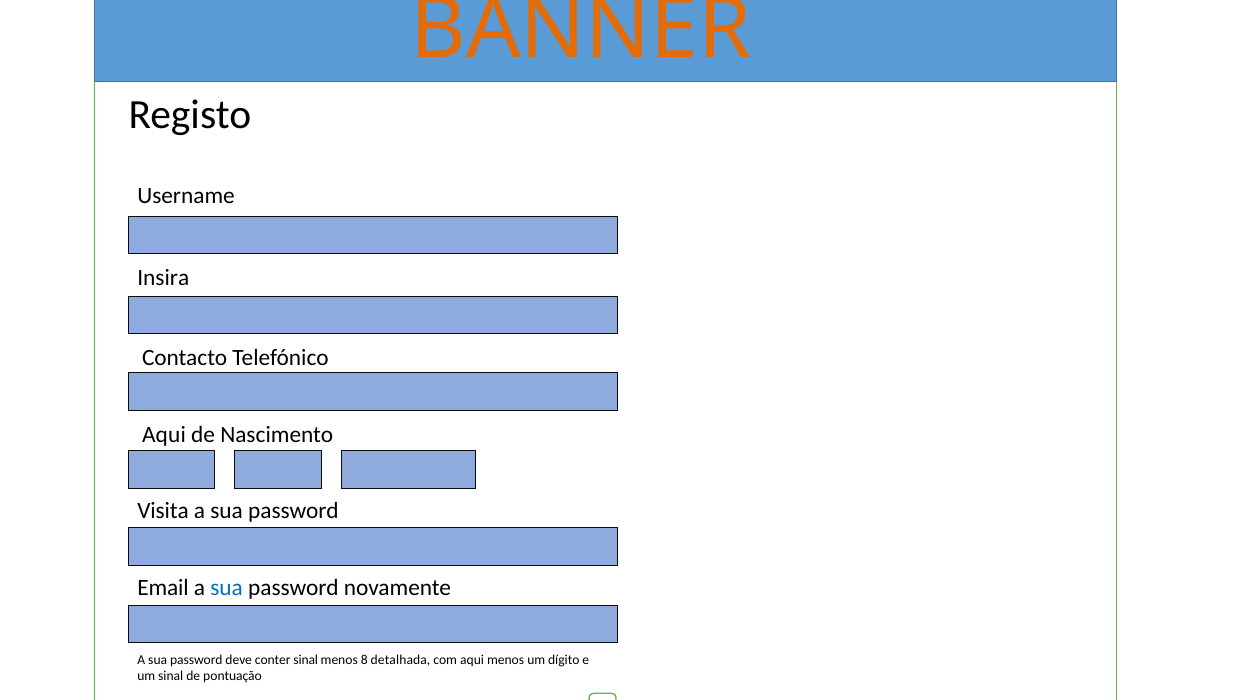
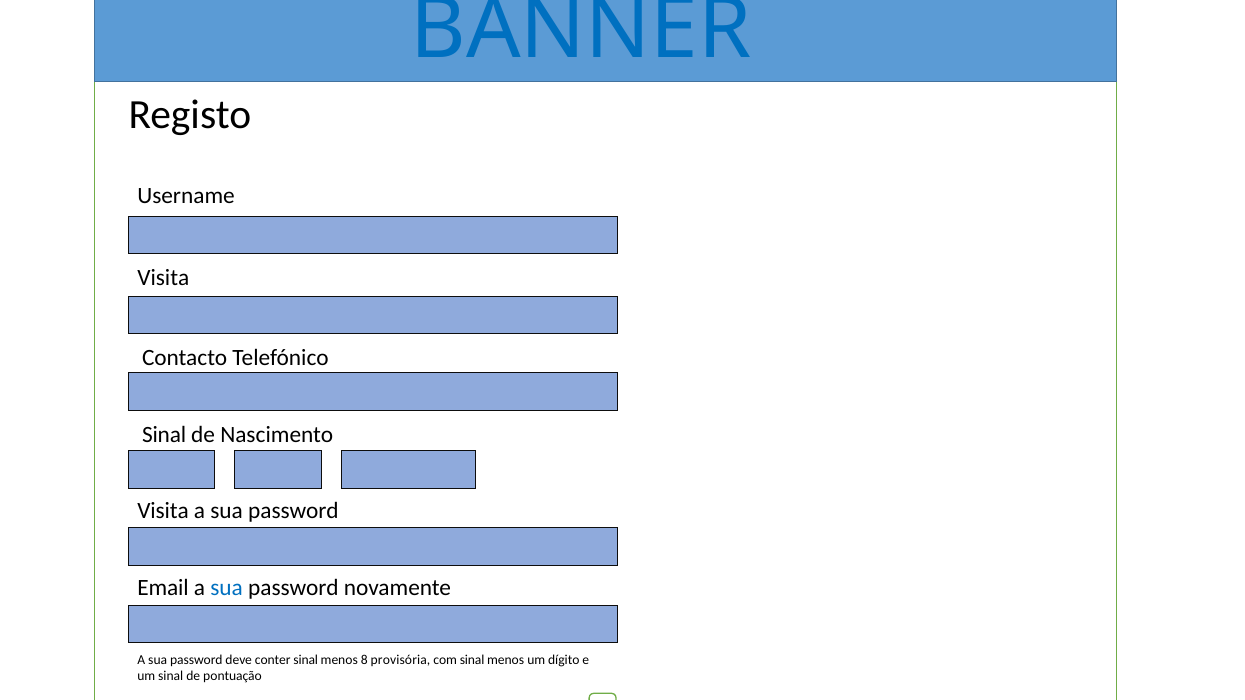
BANNER colour: orange -> blue (581, 30)
Insira: Insira -> Visita (163, 278)
Aqui: Aqui -> Sinal (164, 435)
detalhada: detalhada -> provisória (401, 660)
com aqui: aqui -> sinal (472, 660)
